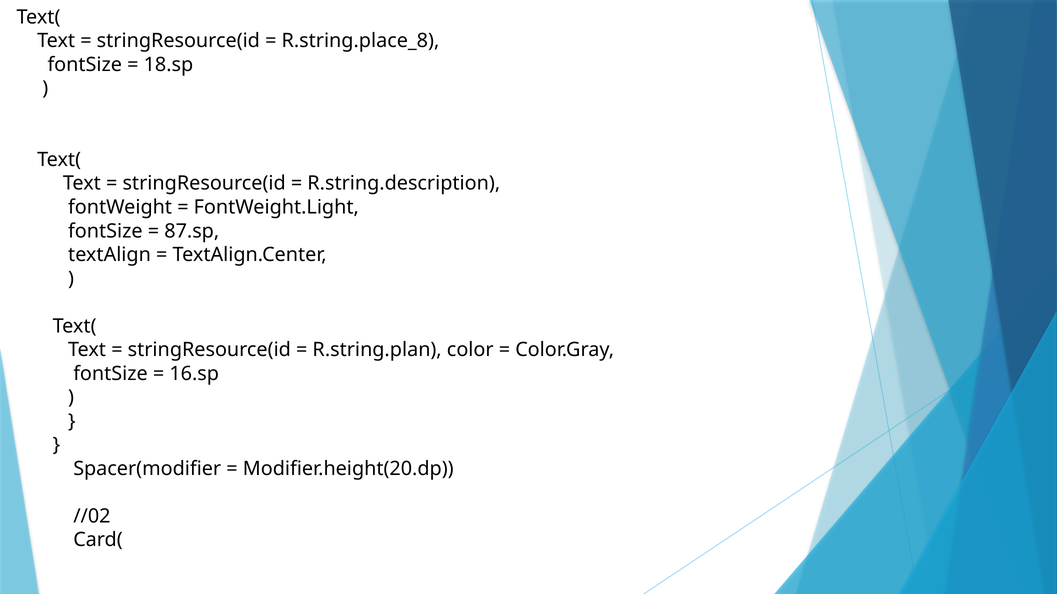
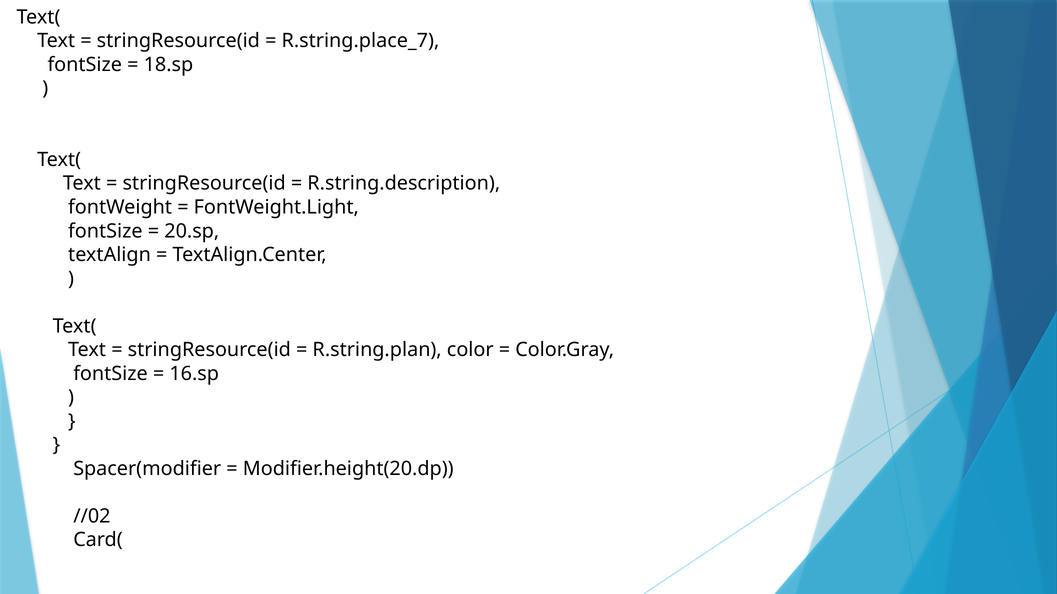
R.string.place_8: R.string.place_8 -> R.string.place_7 (360, 41)
87.sp: 87.sp -> 20.sp (192, 231)
